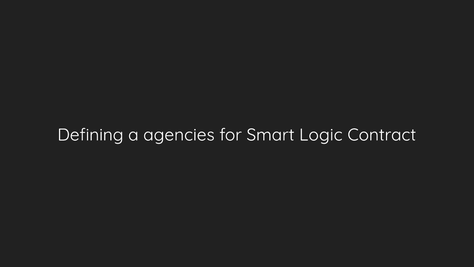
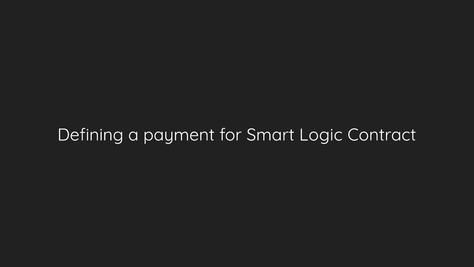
agencies: agencies -> payment (179, 135)
